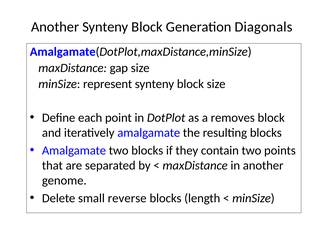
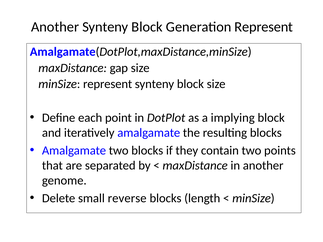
Generation Diagonals: Diagonals -> Represent (264, 27)
removes: removes -> implying (233, 118)
